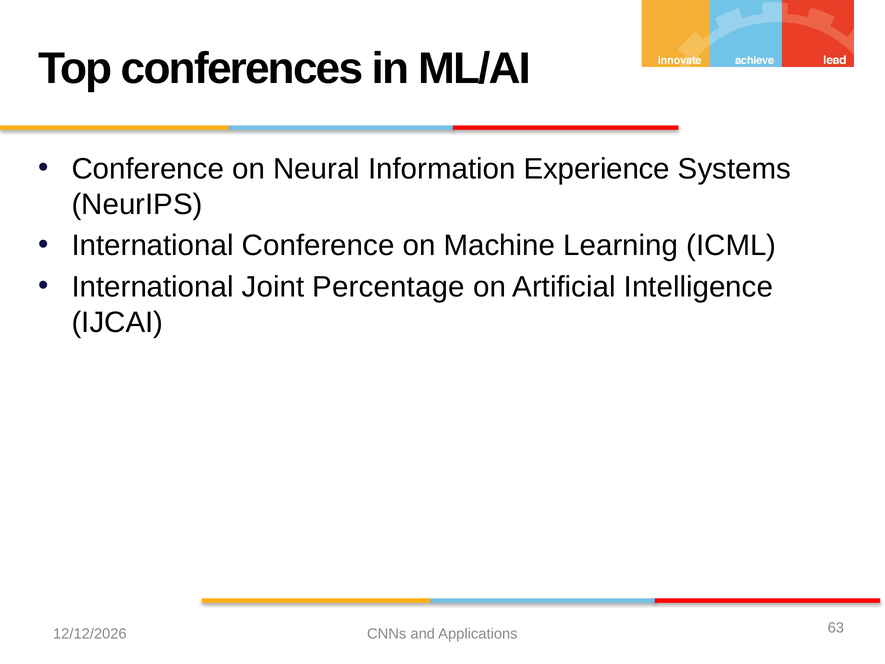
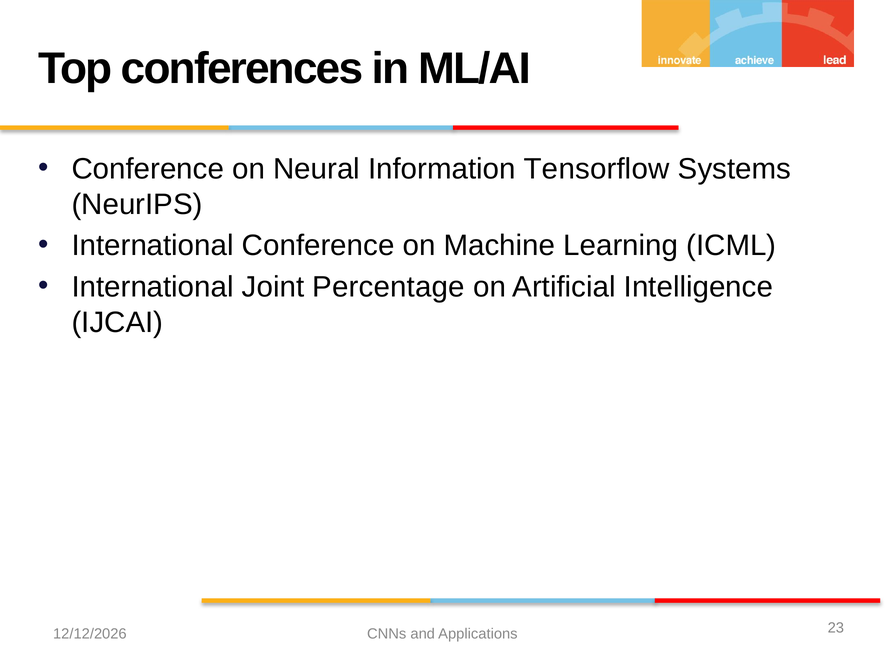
Experience: Experience -> Tensorflow (597, 169)
63: 63 -> 23 (836, 628)
